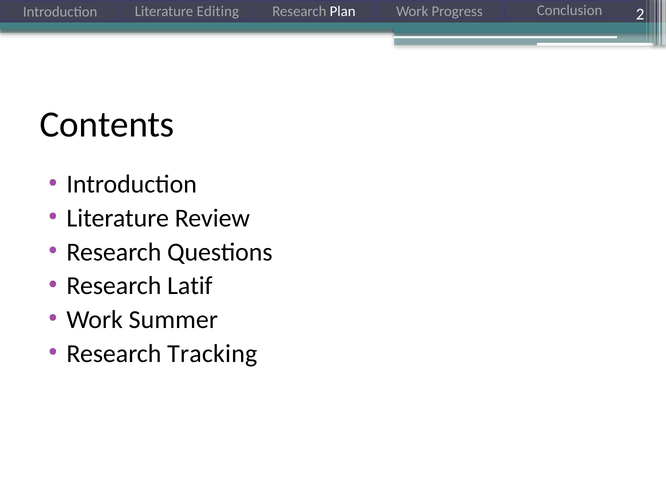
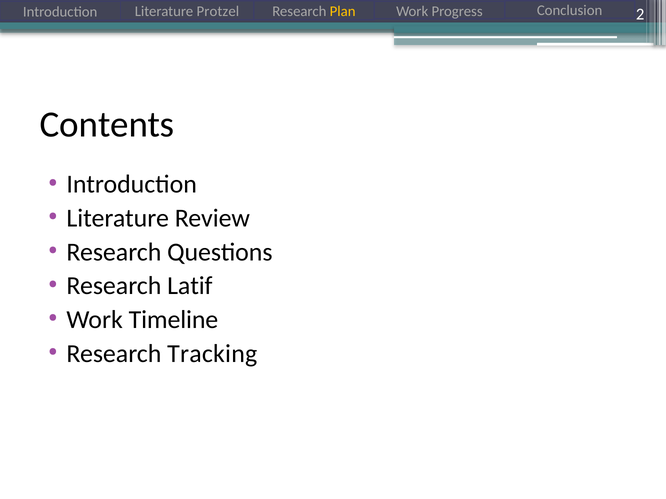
Editing: Editing -> Protzel (218, 11)
Plan colour: white -> yellow (343, 11)
Summer: Summer -> Timeline (173, 320)
